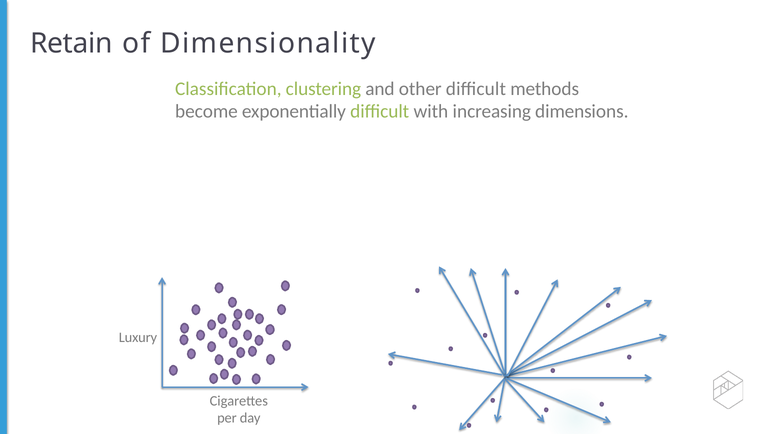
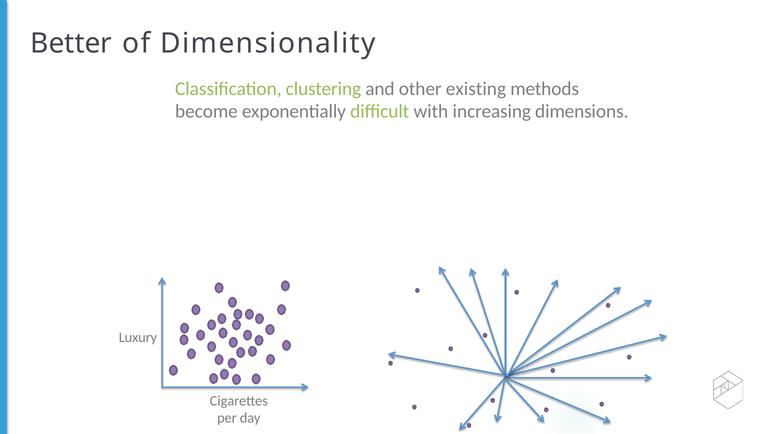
Retain: Retain -> Better (71, 43)
other diﬃcult: diﬃcult -> existing (476, 89)
